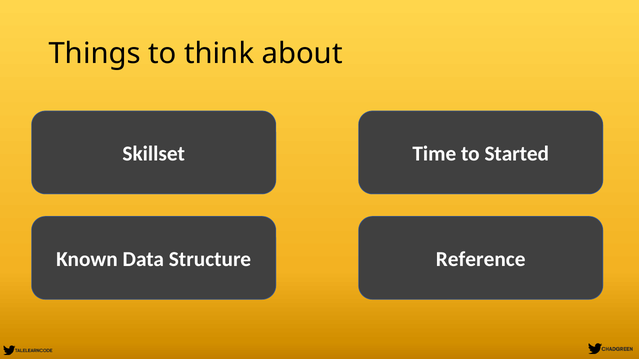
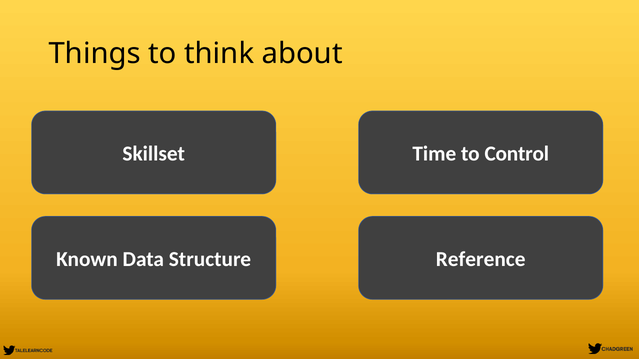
Started: Started -> Control (517, 154)
